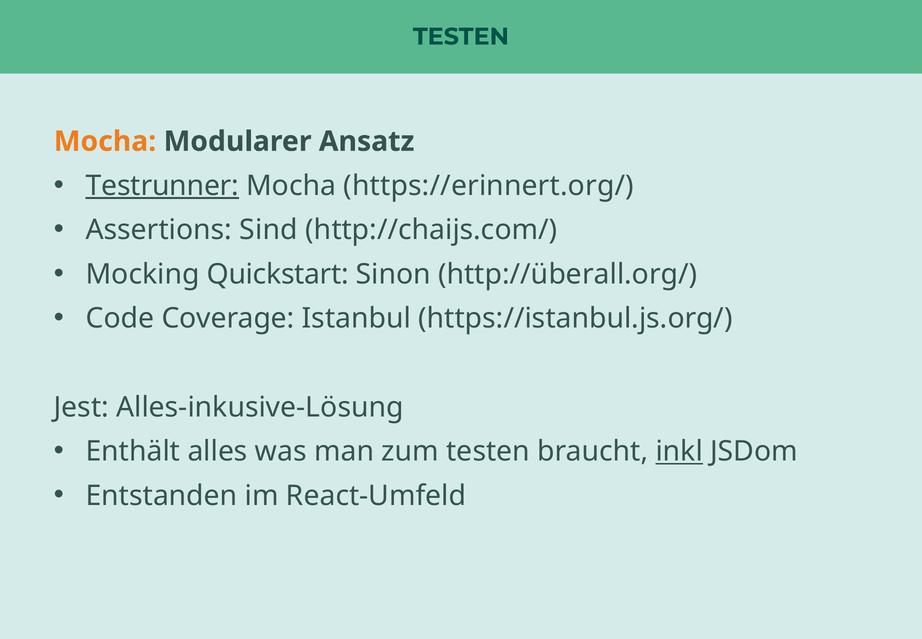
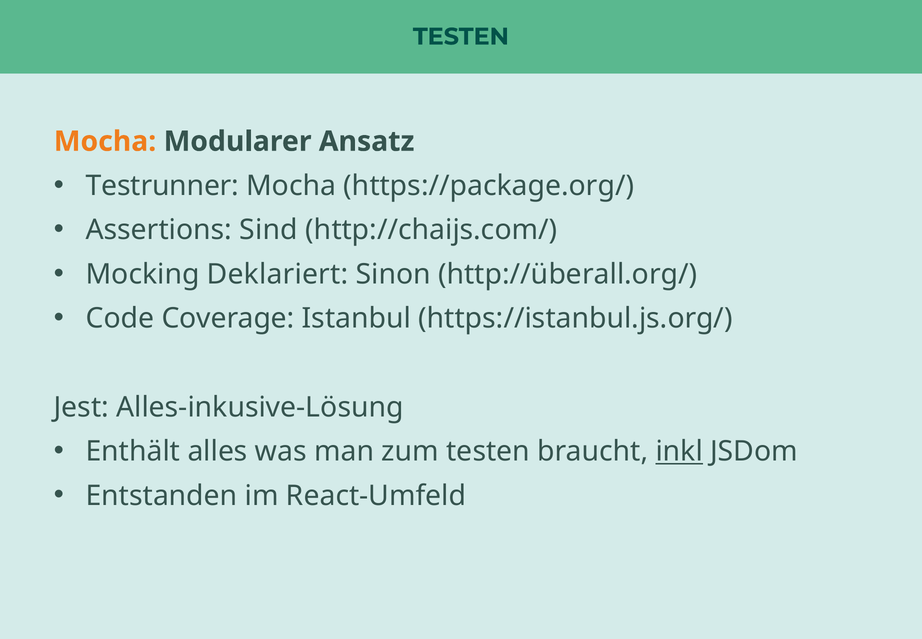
Testrunner underline: present -> none (162, 186)
https://erinnert.org/: https://erinnert.org/ -> https://package.org/ (489, 186)
Quickstart: Quickstart -> Deklariert (278, 274)
